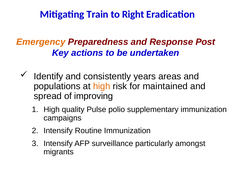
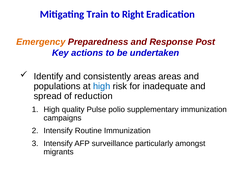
consistently years: years -> areas (145, 76)
high colour: orange -> blue (102, 86)
maintained: maintained -> inadequate (165, 86)
improving: improving -> reduction (94, 96)
